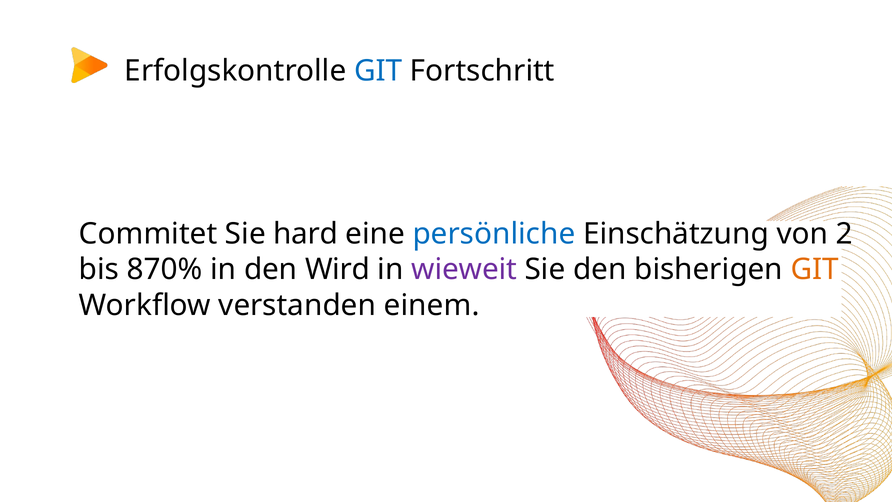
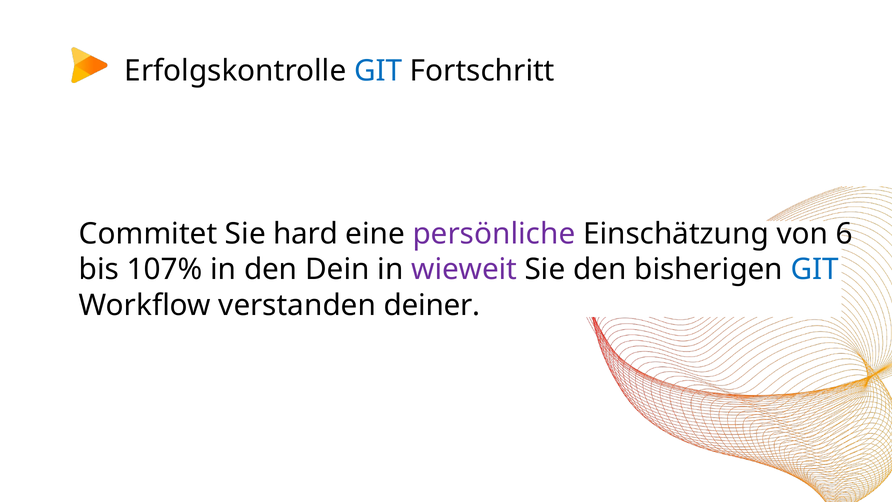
persönliche colour: blue -> purple (494, 234)
2: 2 -> 6 (844, 234)
870%: 870% -> 107% (165, 269)
Wird: Wird -> Dein (337, 269)
GIT colour: orange -> blue (815, 269)
einem: einem -> deiner (432, 305)
